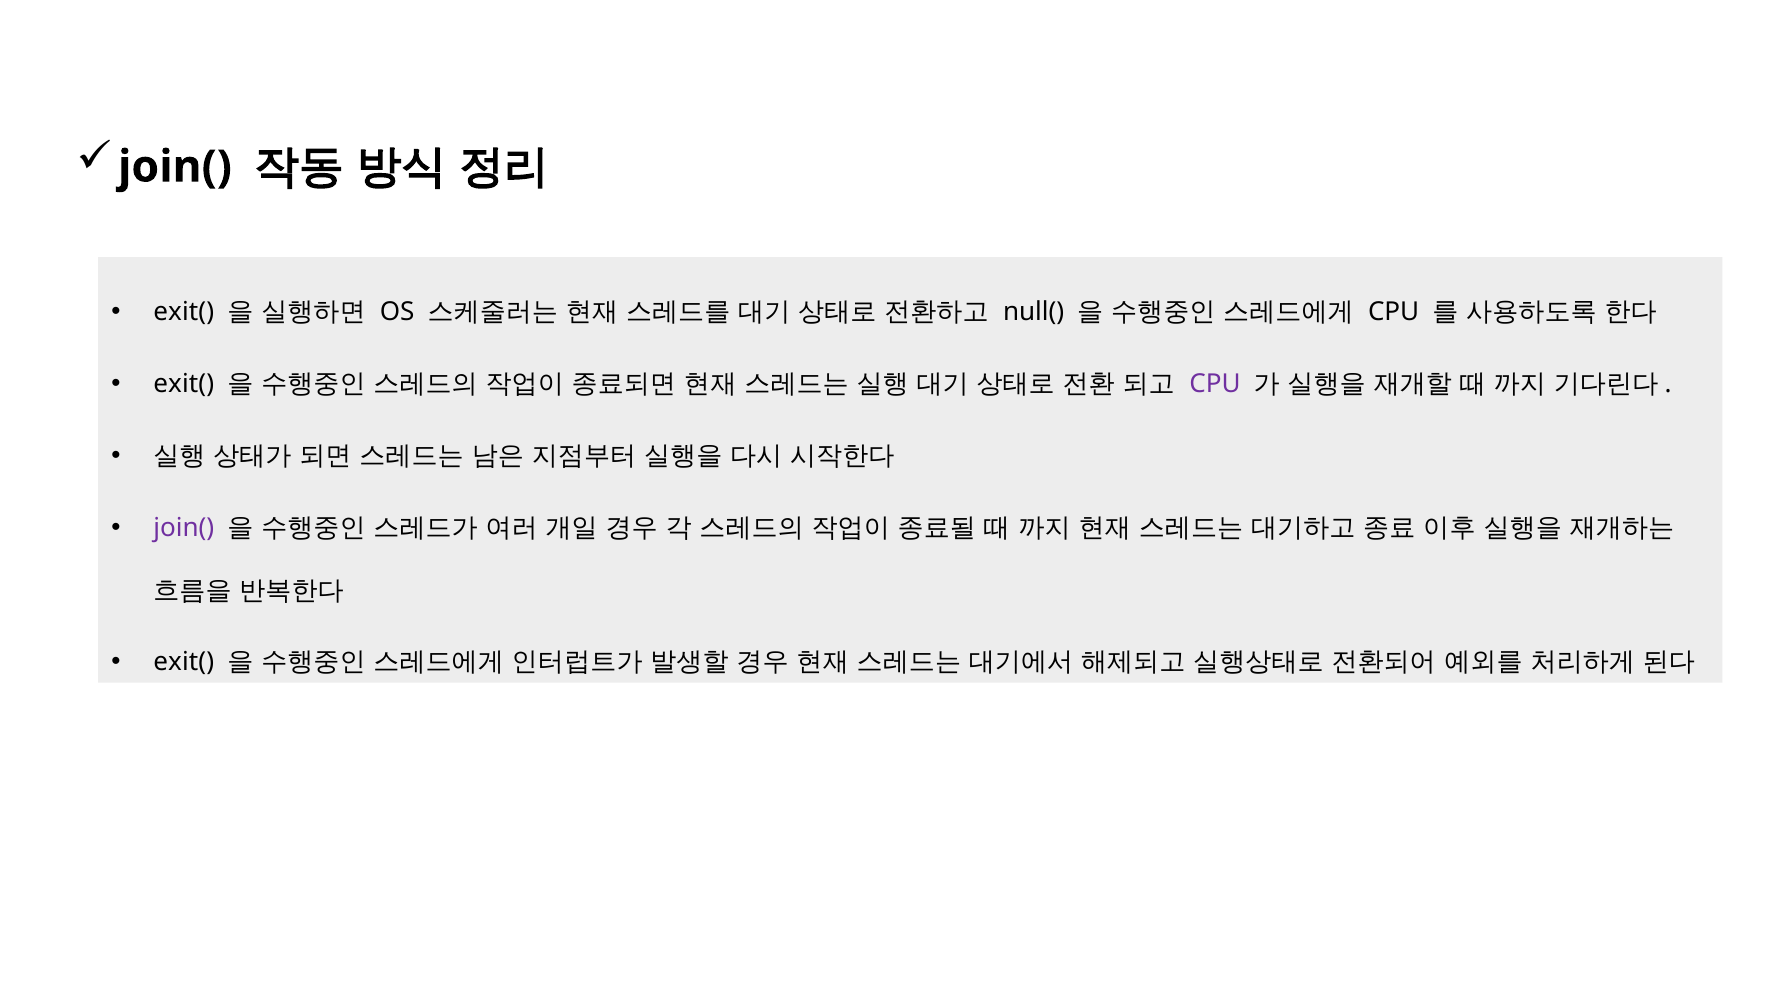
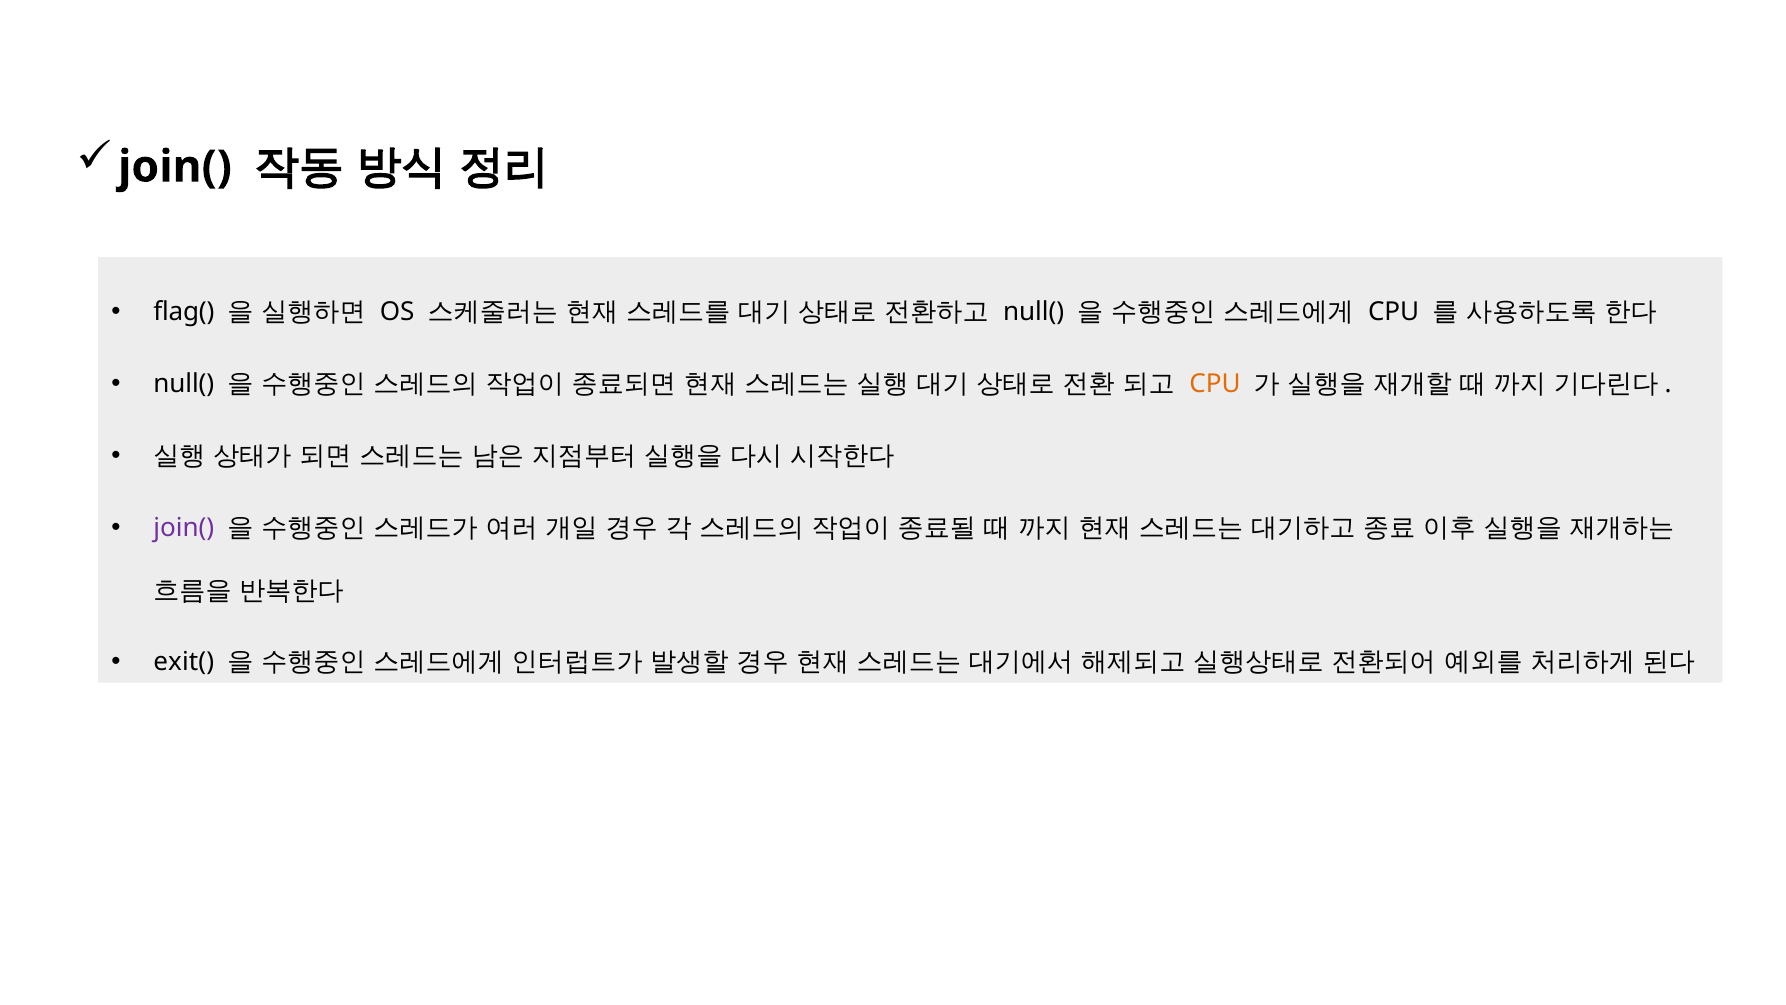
exit(: exit( -> flag( (184, 312)
exit(: exit( -> null( (184, 384)
CPU colour: purple -> orange (1215, 384)
